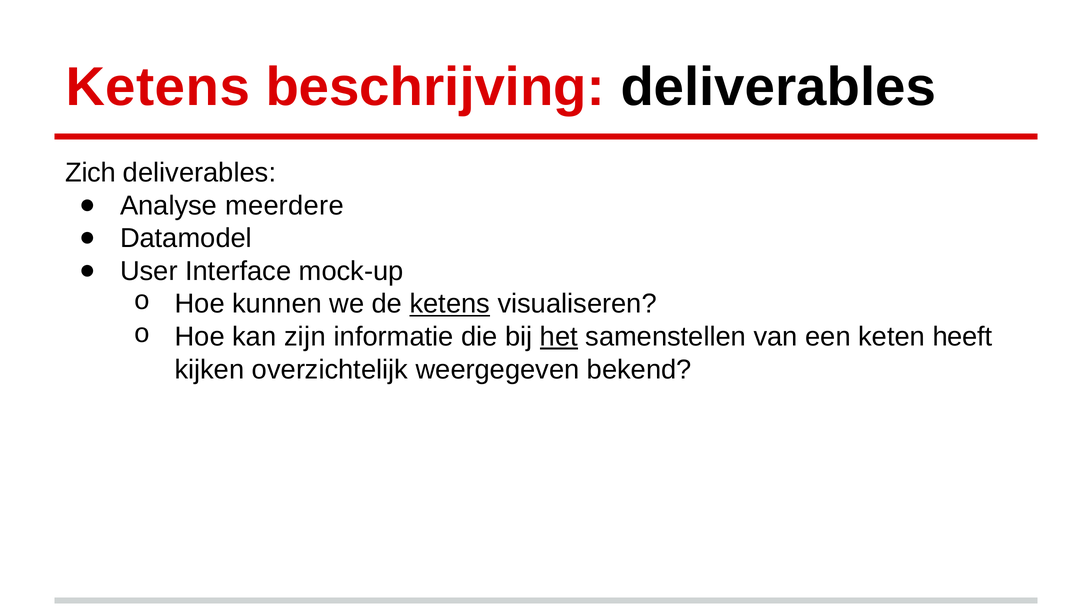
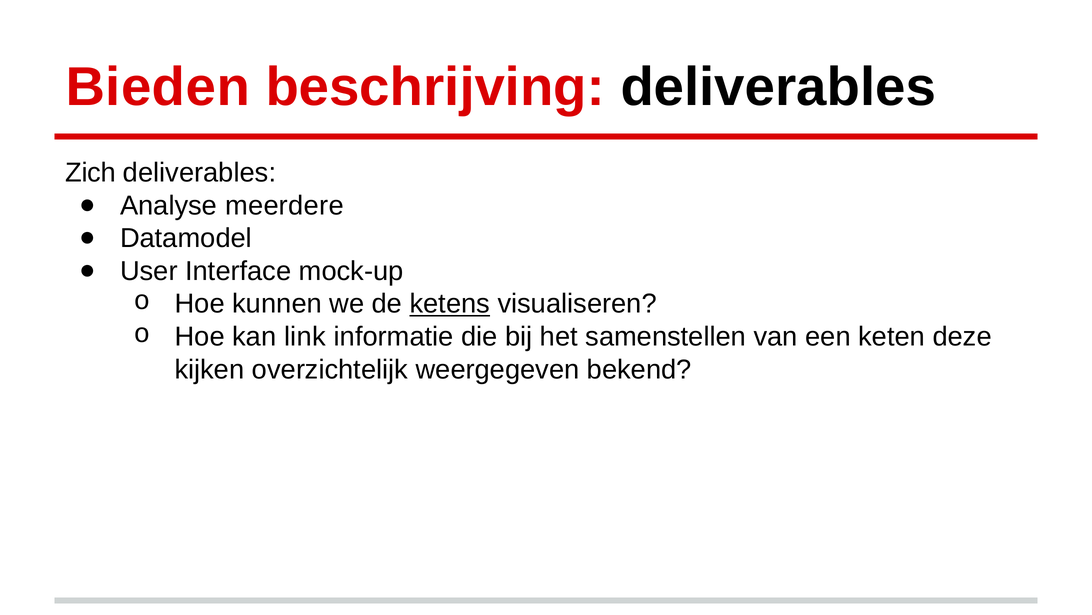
Ketens: Ketens -> Bieden (158, 87)
zijn: zijn -> link (305, 336)
het underline: present -> none (559, 336)
heeft: heeft -> deze (962, 336)
